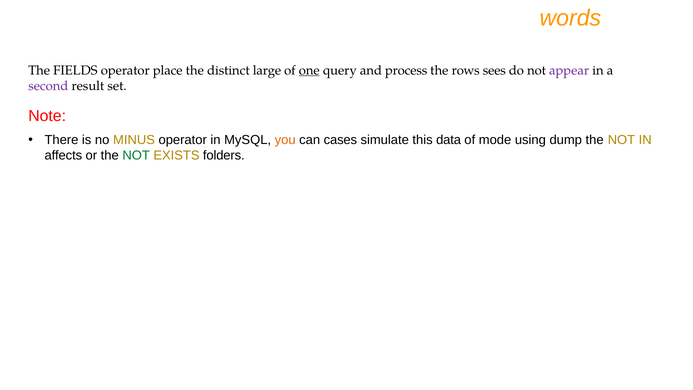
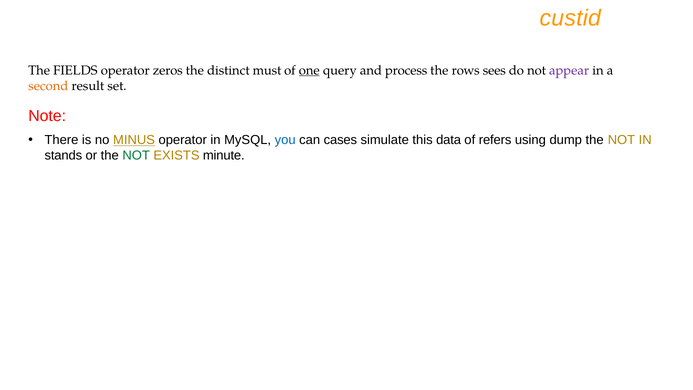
words: words -> custid (570, 18)
place: place -> zeros (168, 70)
large: large -> must (267, 70)
second colour: purple -> orange (48, 86)
MINUS underline: none -> present (134, 140)
you colour: orange -> blue (285, 140)
mode: mode -> refers (495, 140)
affects: affects -> stands (63, 156)
folders: folders -> minute (224, 156)
